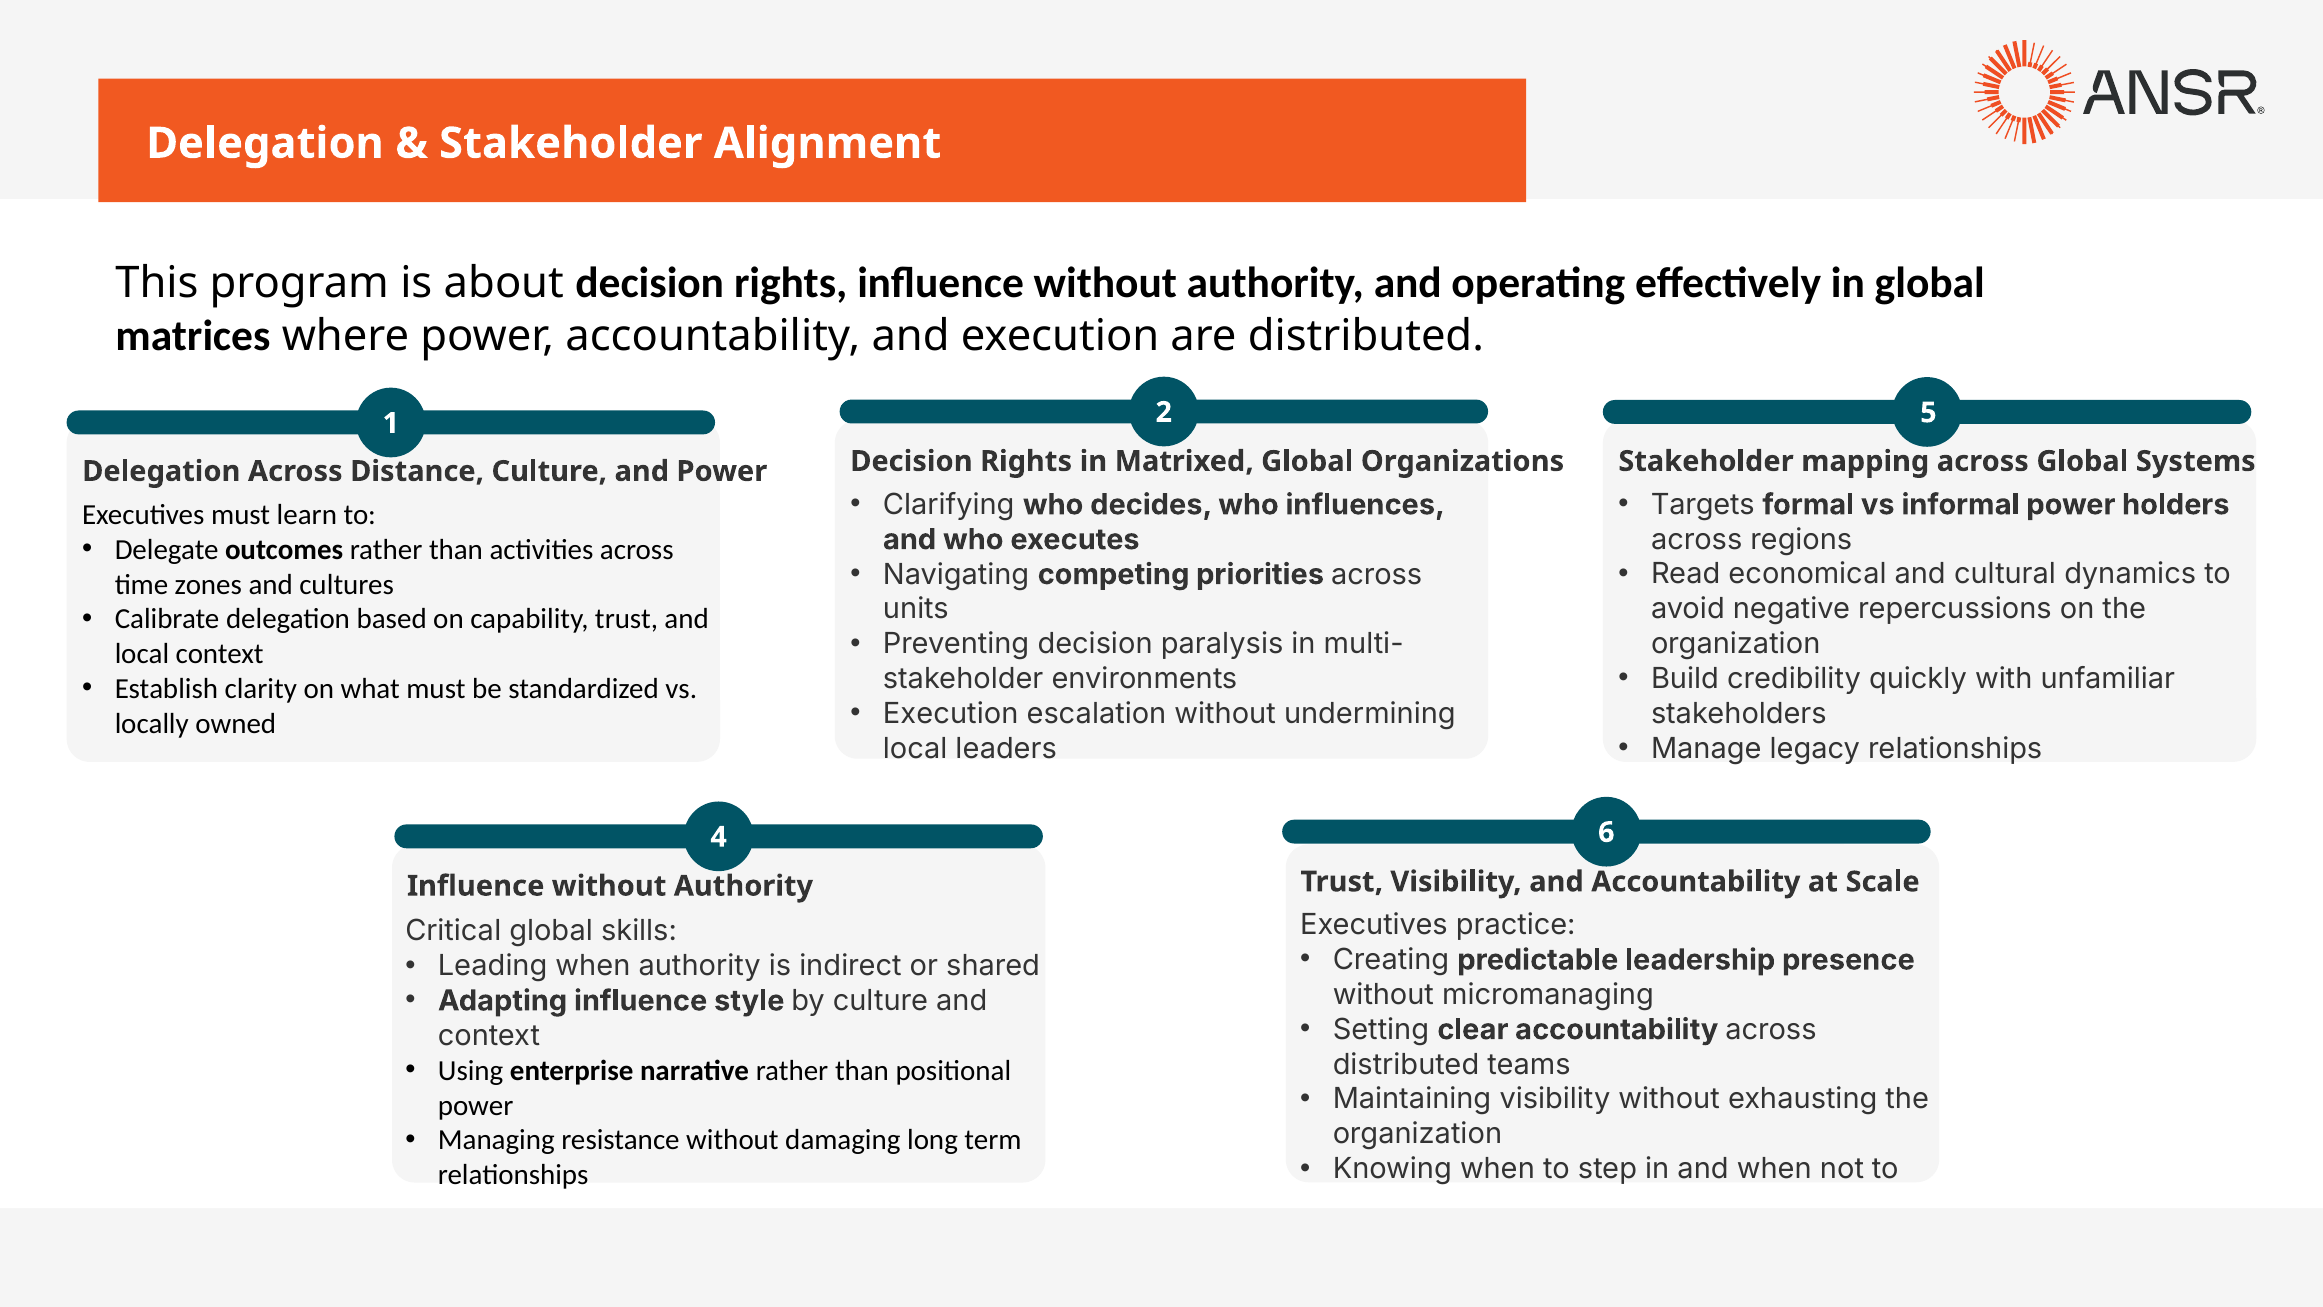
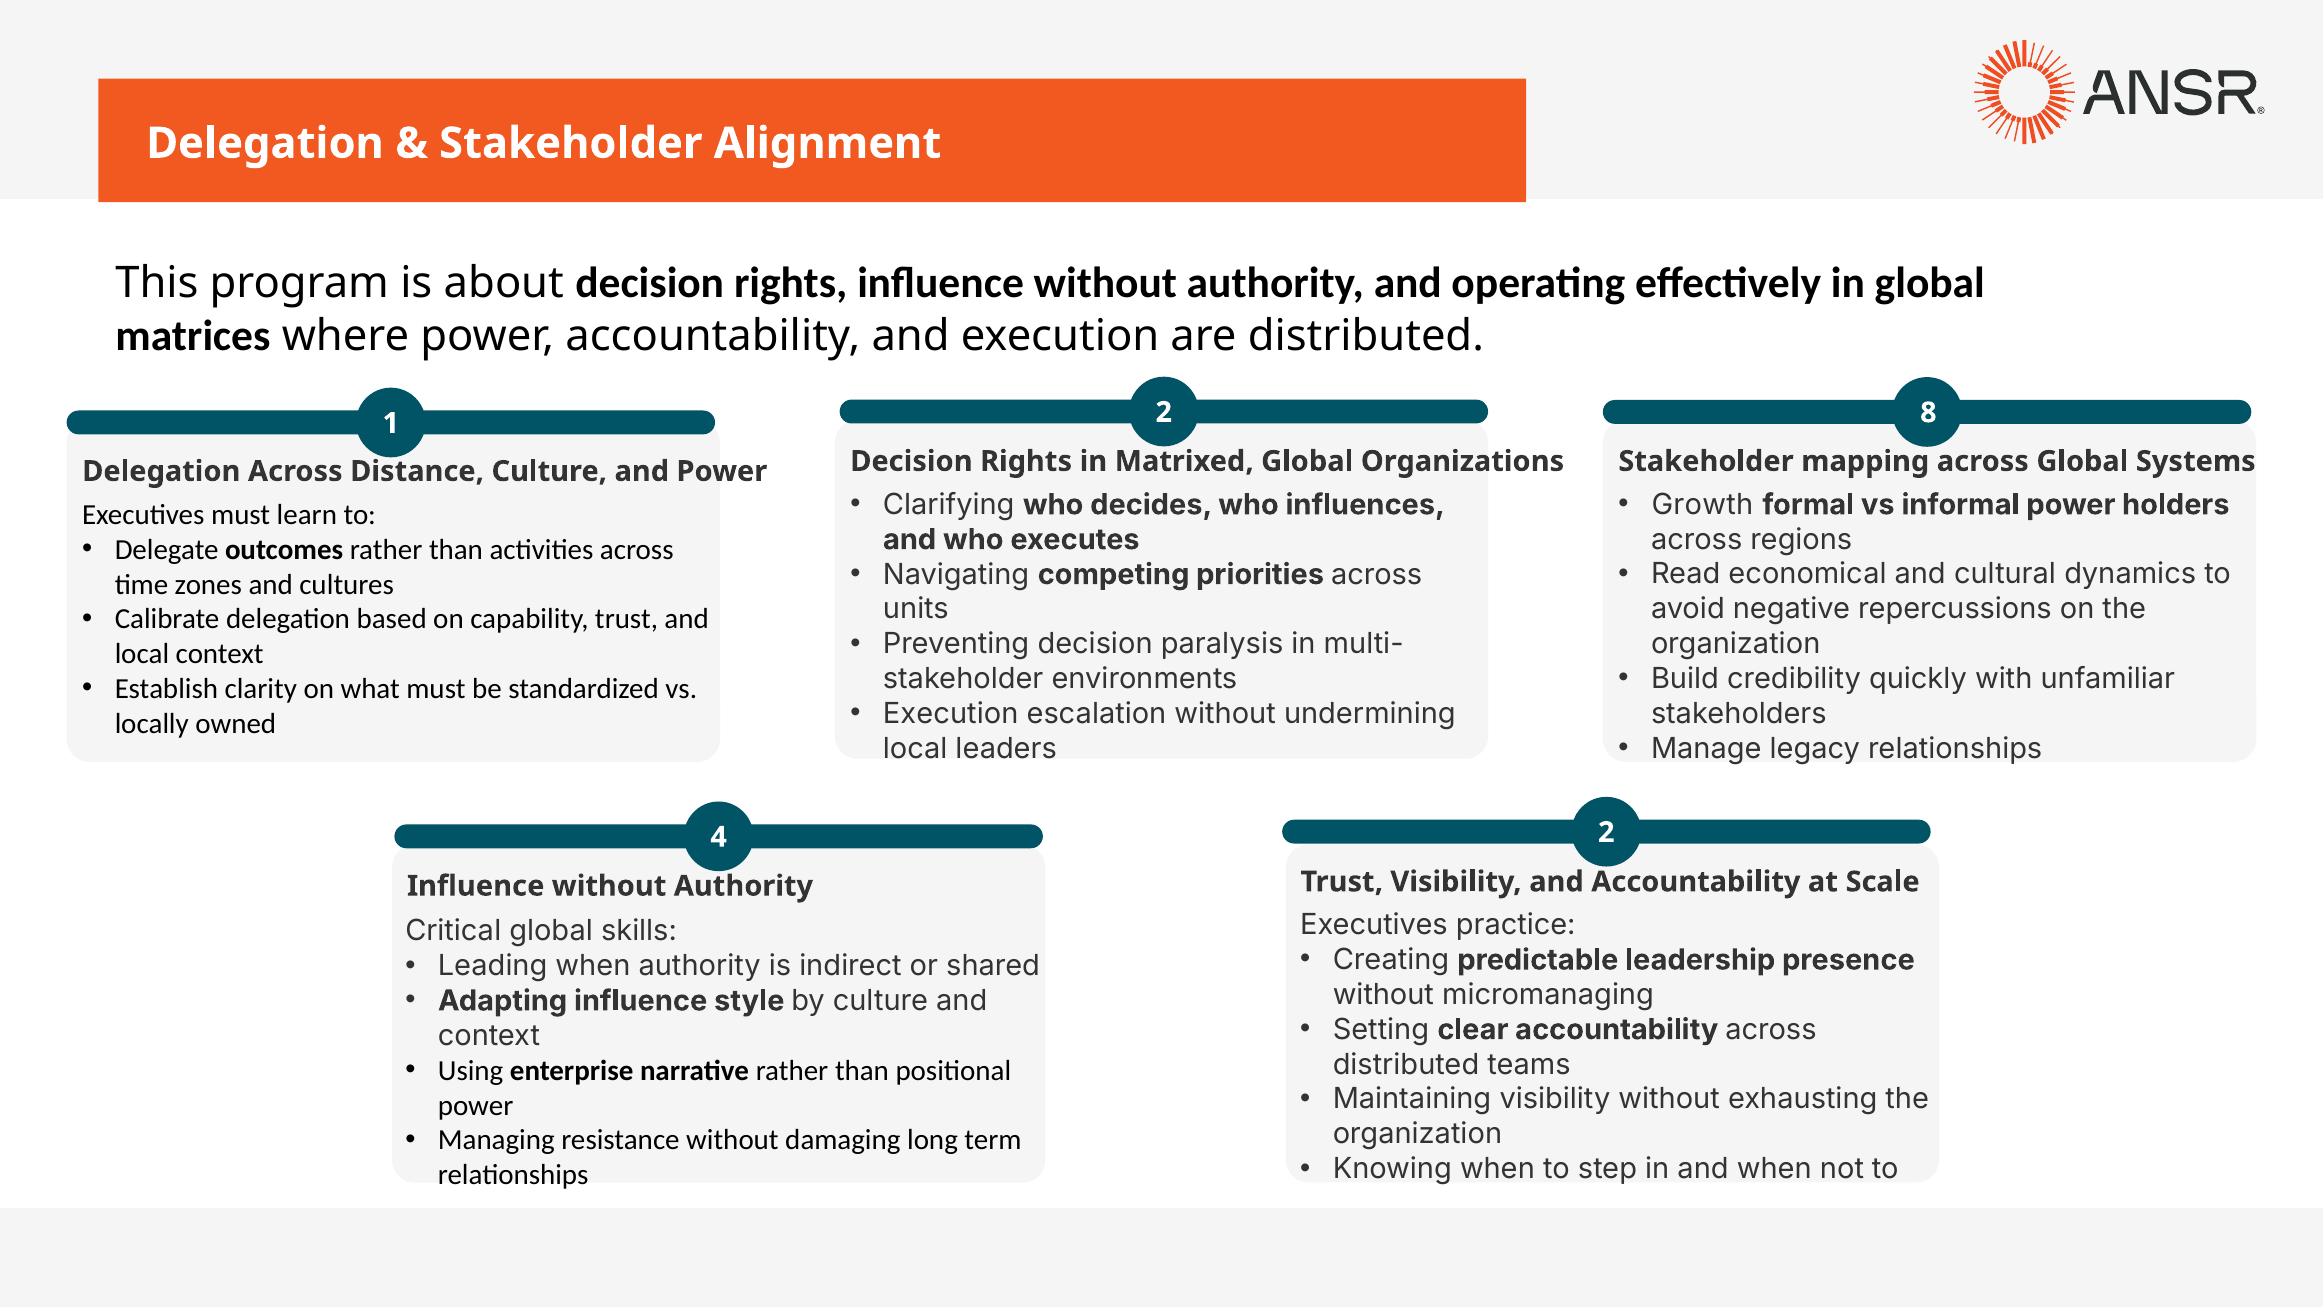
5: 5 -> 8 (1928, 413)
Targets: Targets -> Growth (1702, 505)
4 6: 6 -> 2 (1606, 832)
